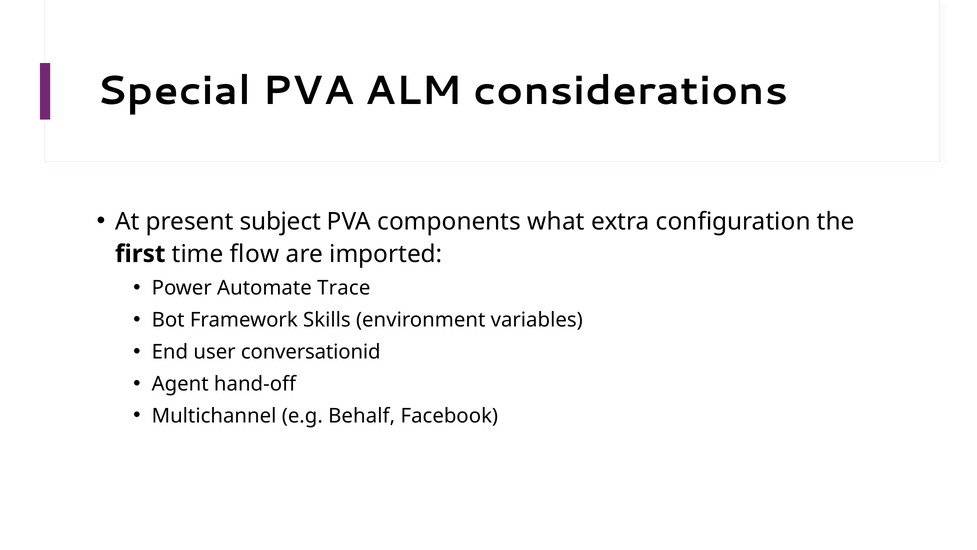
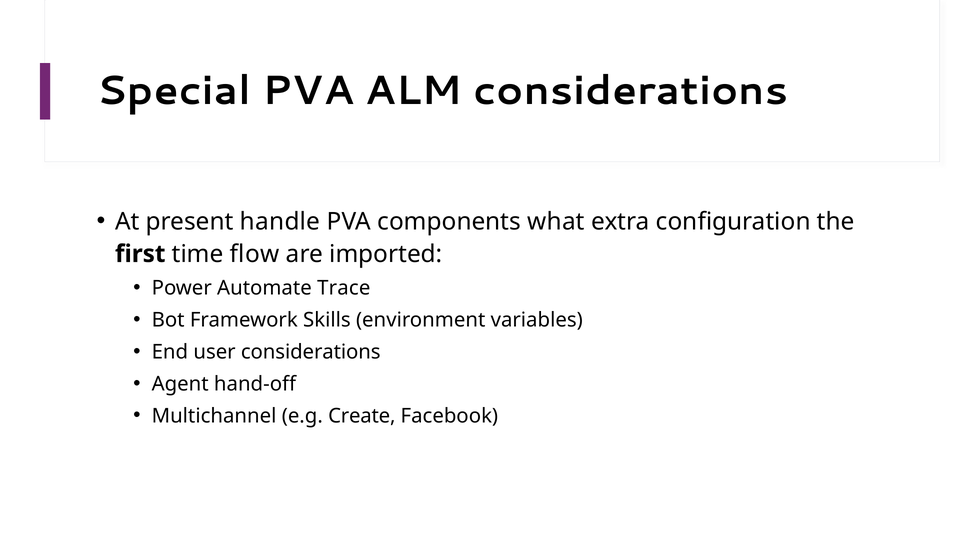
subject: subject -> handle (280, 222)
user conversationid: conversationid -> considerations (311, 352)
Behalf: Behalf -> Create (362, 416)
